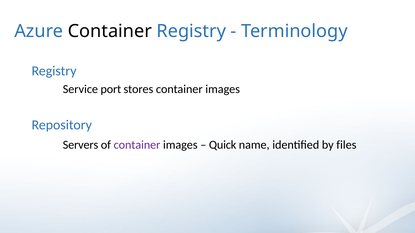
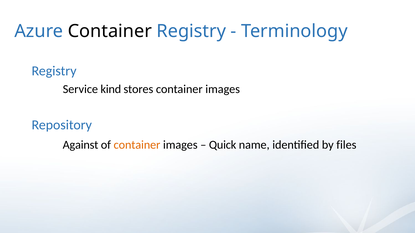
port: port -> kind (111, 89)
Servers: Servers -> Against (81, 145)
container colour: purple -> orange (137, 145)
